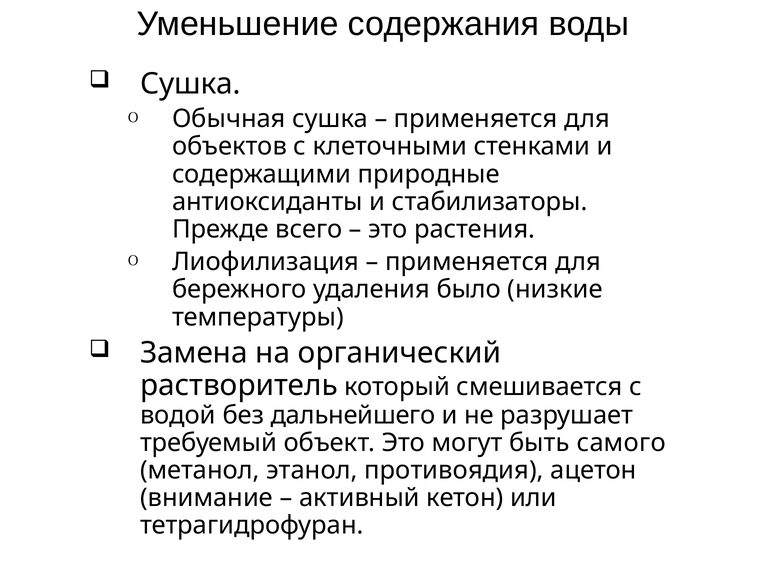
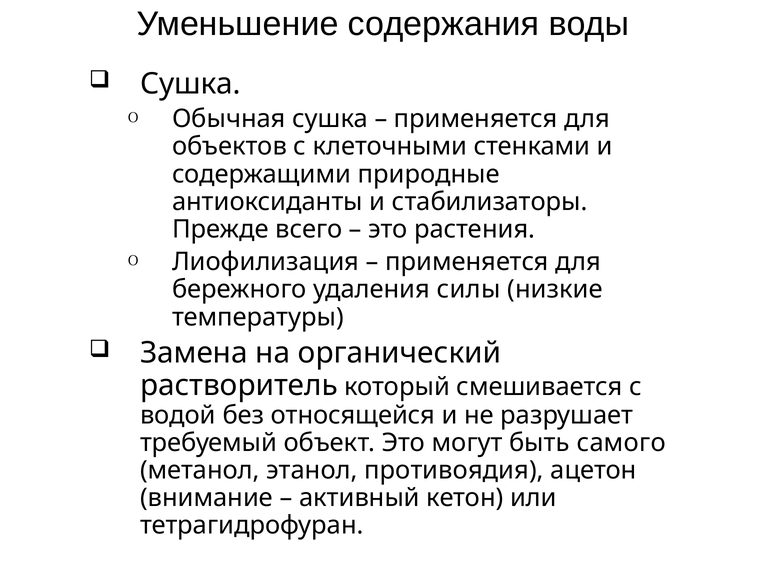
было: было -> силы (469, 289)
дальнейшего: дальнейшего -> относящейся (353, 415)
